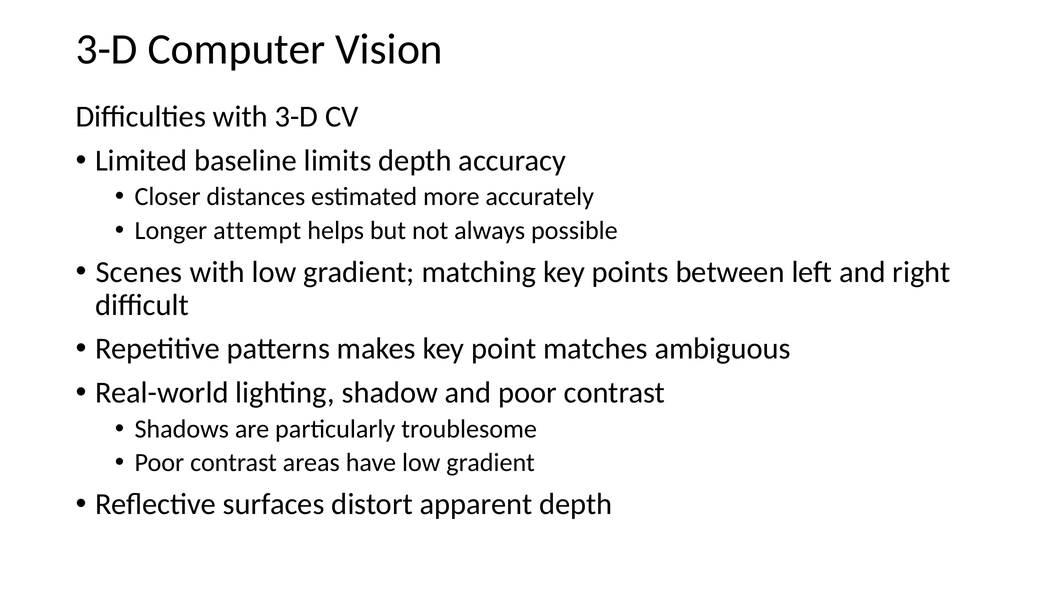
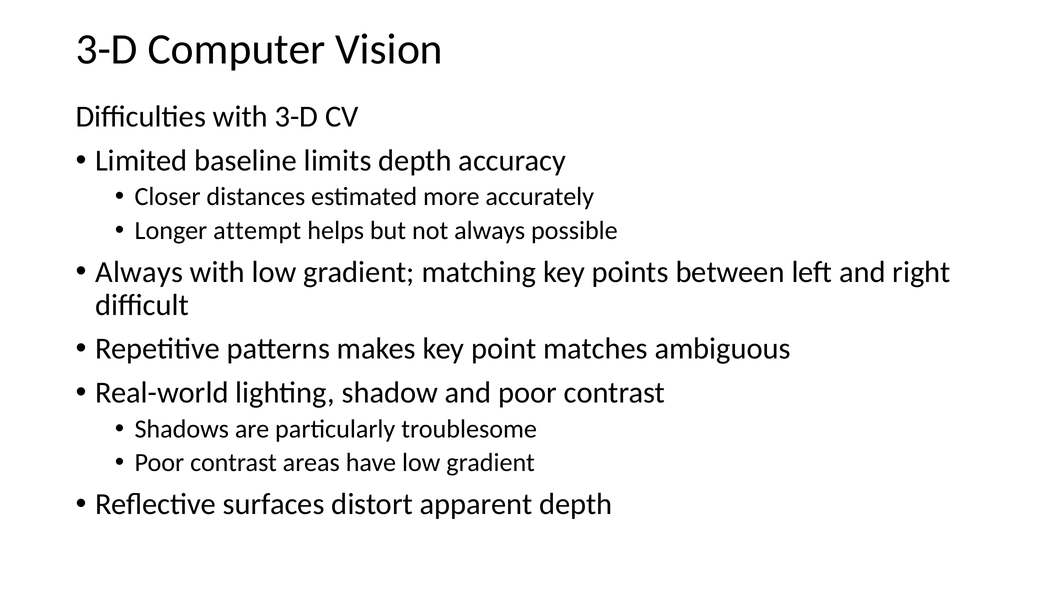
Scenes: Scenes -> Always (139, 272)
